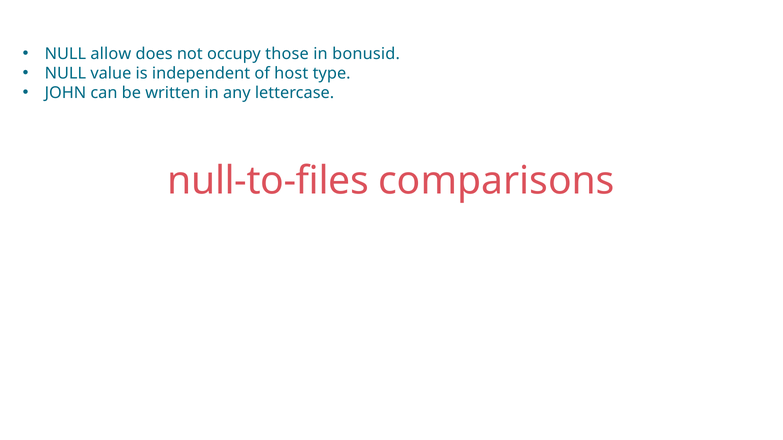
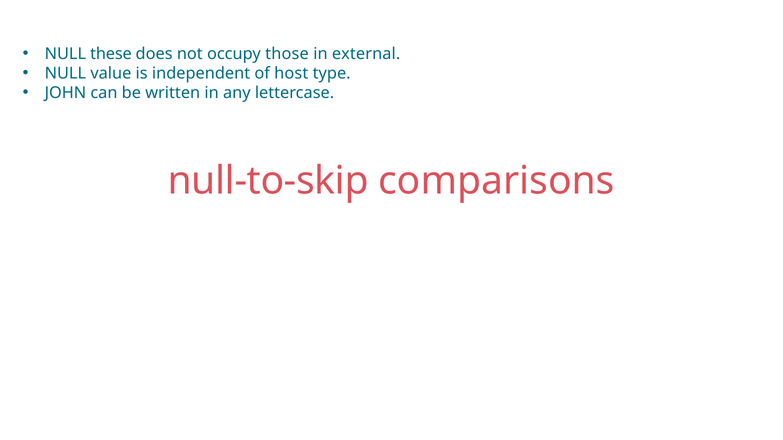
allow: allow -> these (111, 54)
bonusid: bonusid -> external (366, 54)
null-to-files: null-to-files -> null-to-skip (268, 181)
